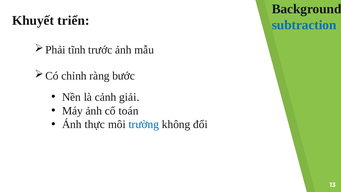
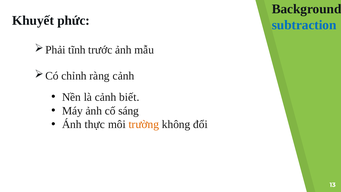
triển: triển -> phức (74, 21)
ràng bước: bước -> cảnh (124, 76)
giải: giải -> biết (129, 97)
toán: toán -> sáng (129, 111)
trường colour: blue -> orange (144, 124)
